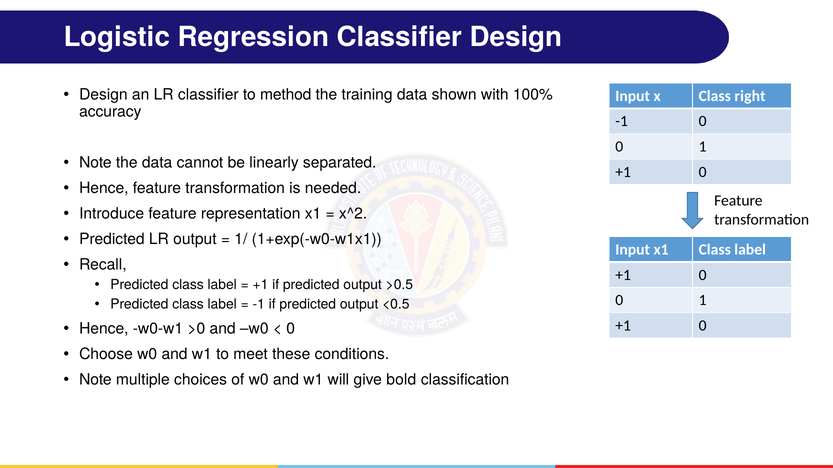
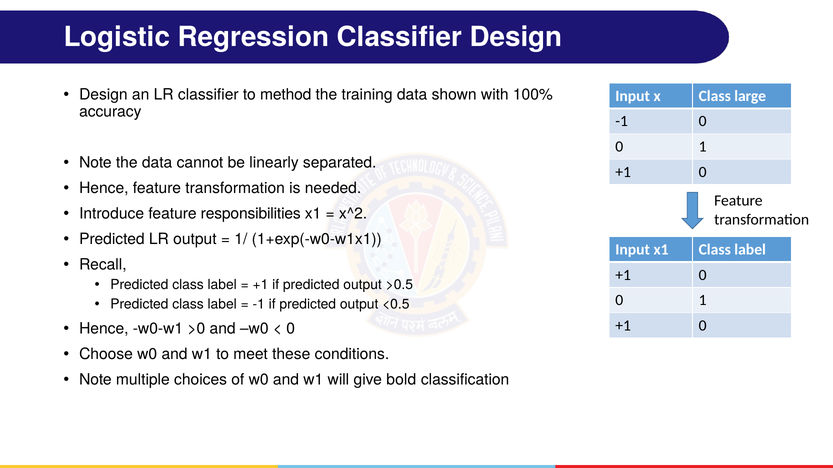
right: right -> large (750, 96)
representation: representation -> responsibilities (251, 214)
